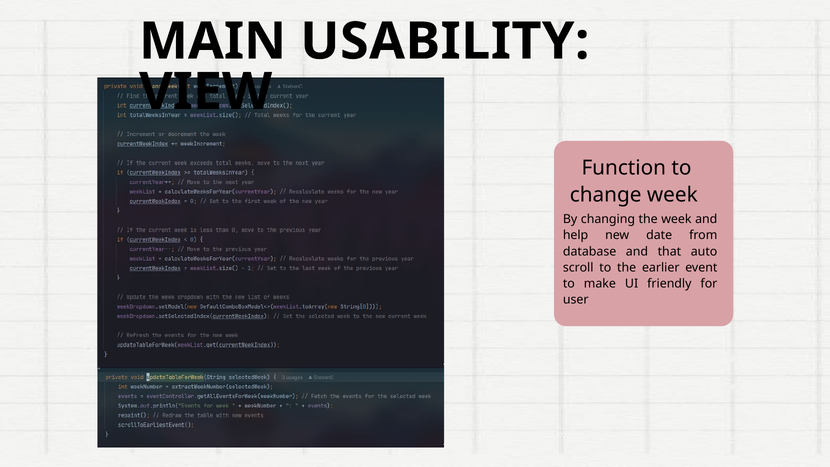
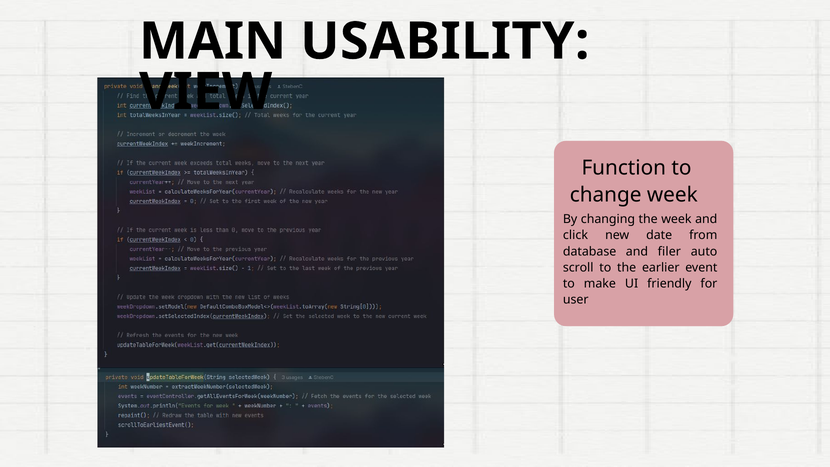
help: help -> click (575, 235)
that: that -> filer (669, 251)
